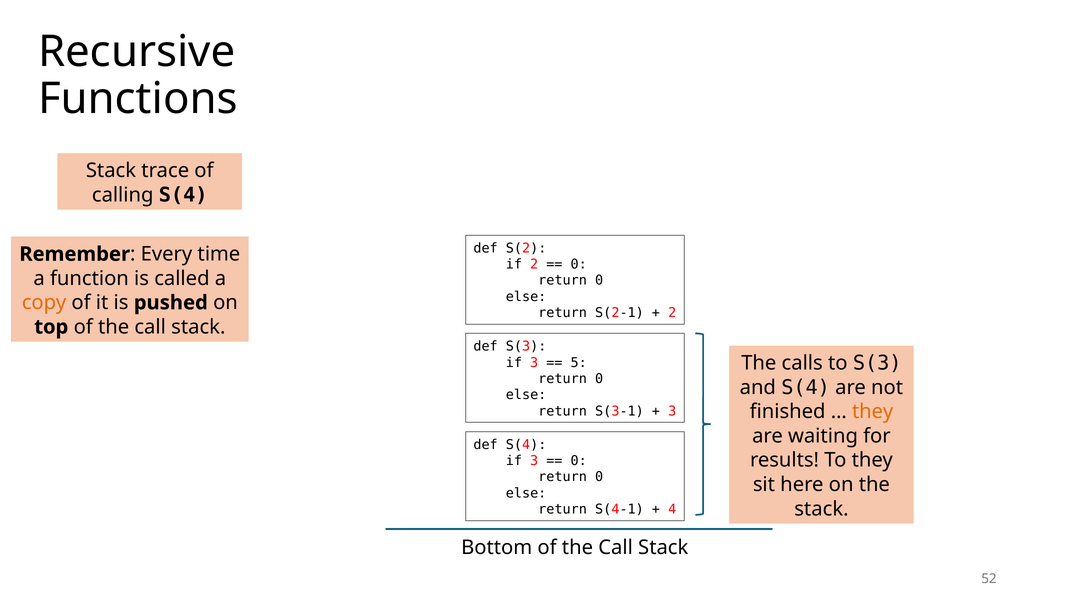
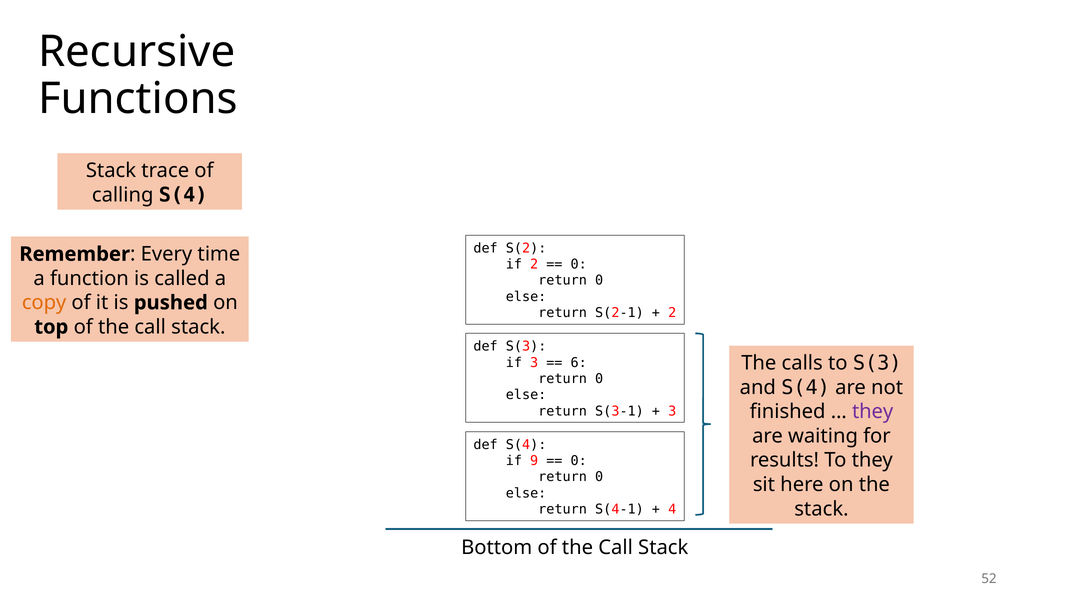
5: 5 -> 6 (579, 363)
they colour: orange -> purple (873, 412)
3: 3 -> 9 (534, 461)
